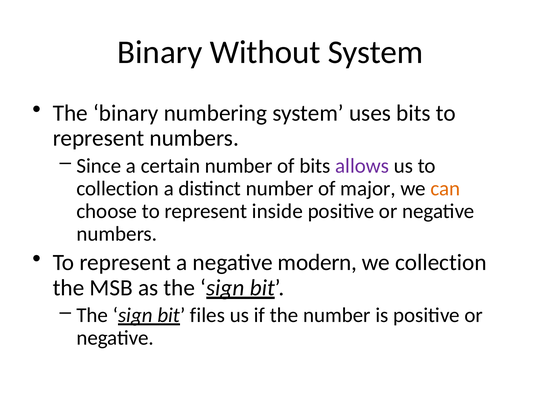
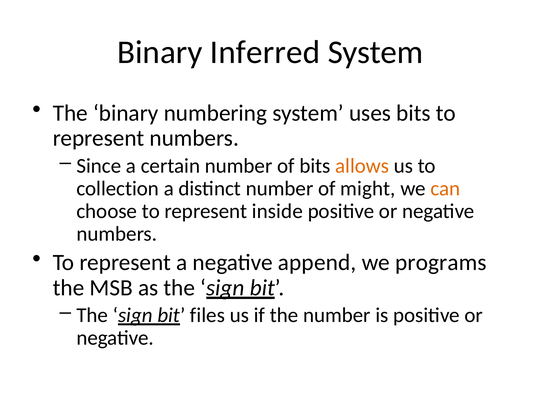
Without: Without -> Inferred (265, 52)
allows colour: purple -> orange (362, 166)
major: major -> might (368, 188)
modern: modern -> append (317, 262)
we collection: collection -> programs (441, 262)
